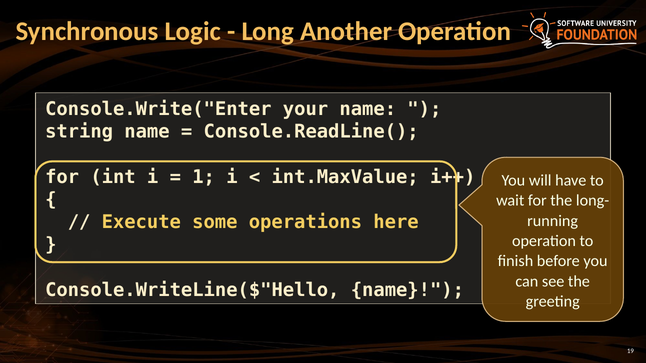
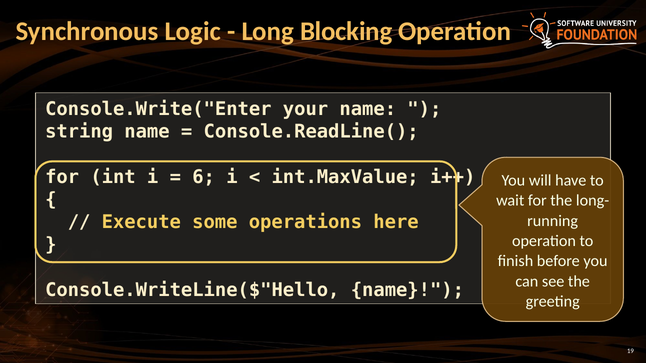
Another: Another -> Blocking (346, 31)
1: 1 -> 6 (204, 177)
